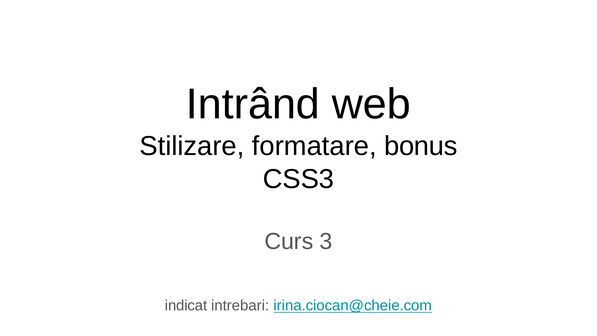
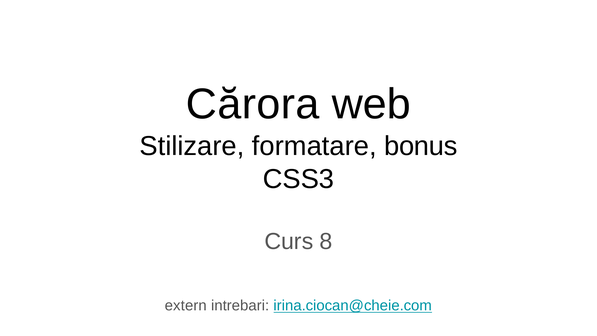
Intrând: Intrând -> Cărora (253, 104)
3: 3 -> 8 (326, 241)
indicat: indicat -> extern (186, 305)
